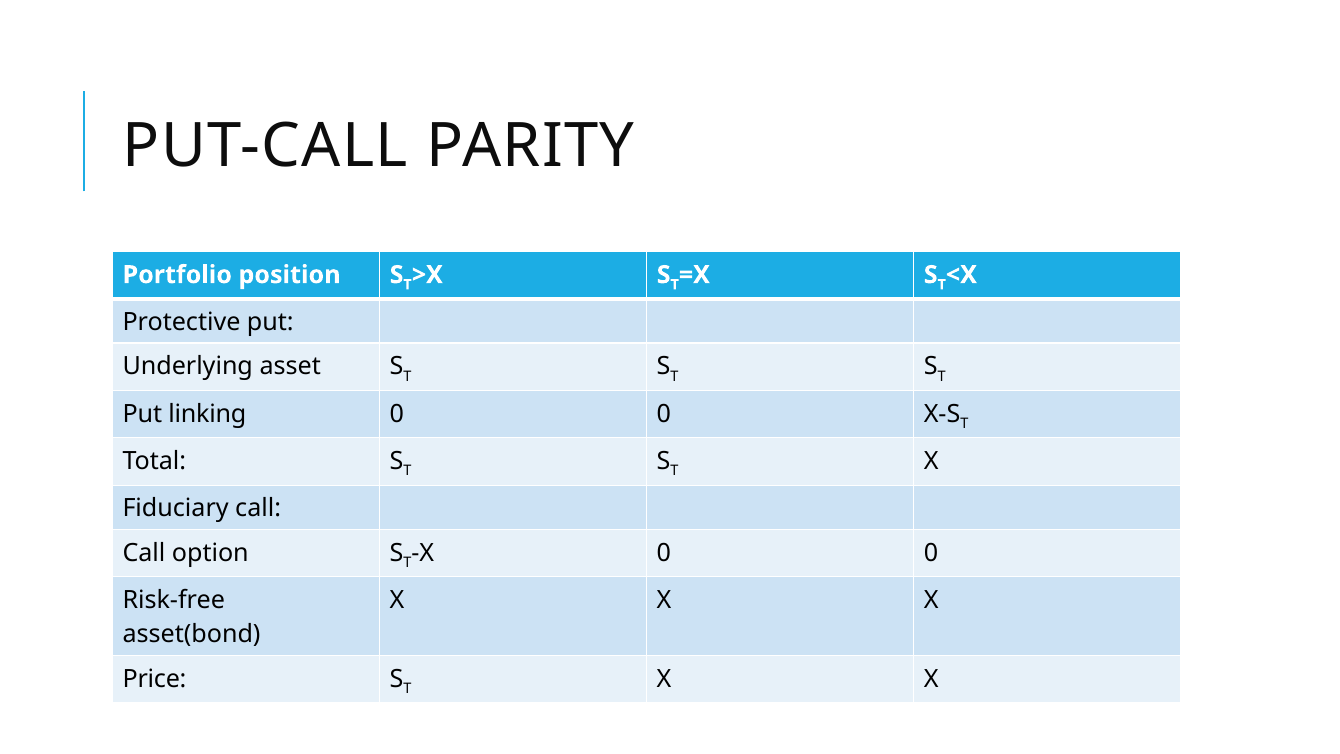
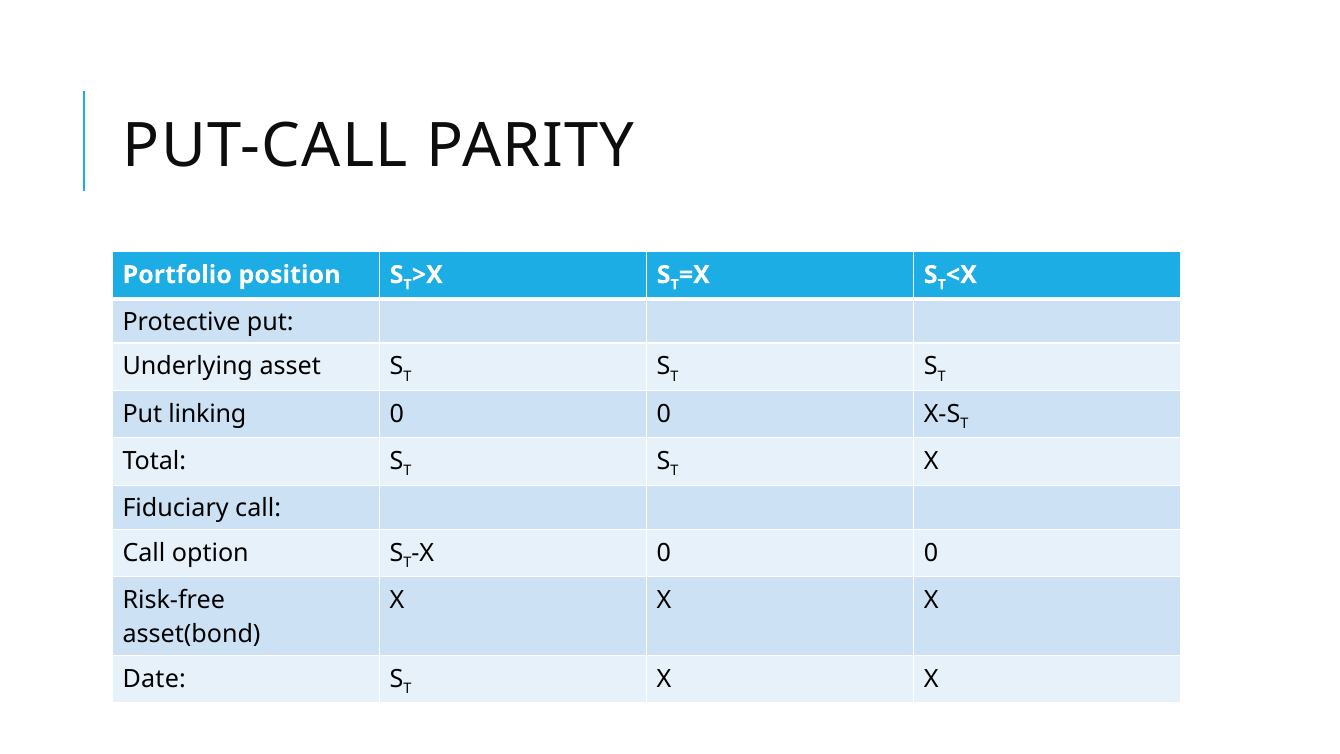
Price: Price -> Date (154, 679)
